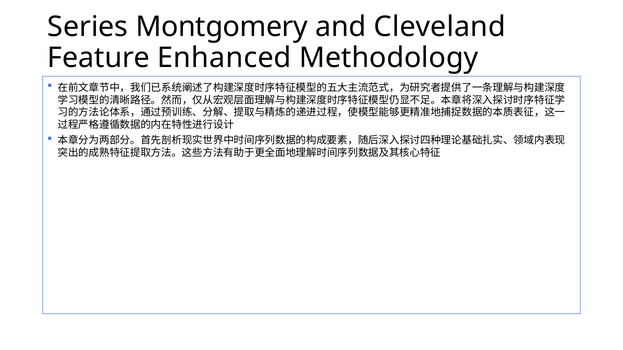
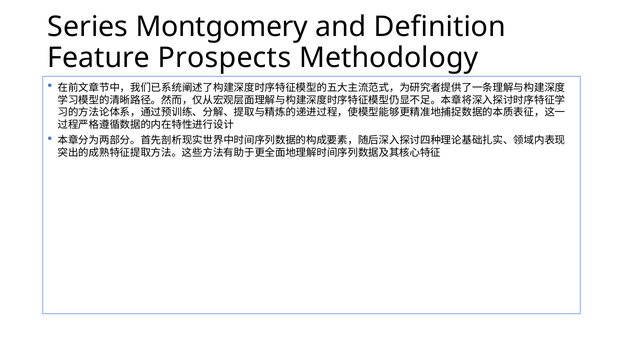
Cleveland: Cleveland -> Definition (440, 27)
Enhanced: Enhanced -> Prospects (224, 58)
